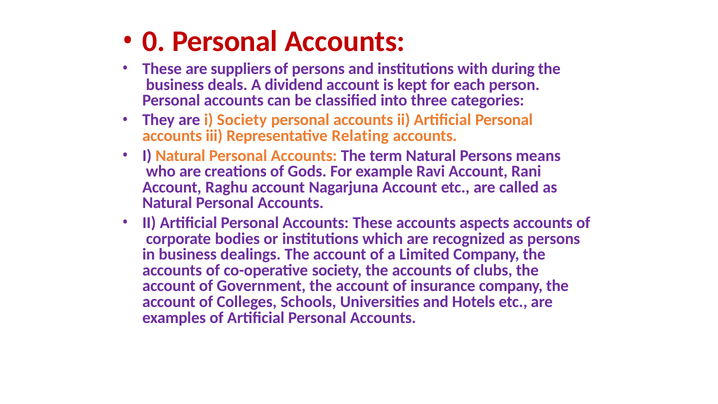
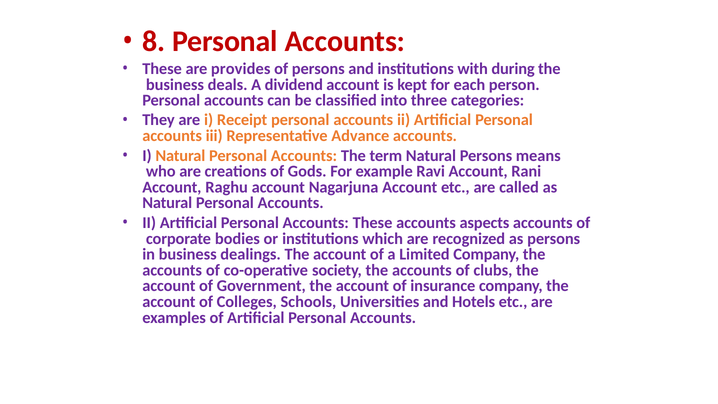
0: 0 -> 8 (154, 41)
suppliers: suppliers -> provides (241, 69)
i Society: Society -> Receipt (242, 120)
Relating: Relating -> Advance (360, 136)
